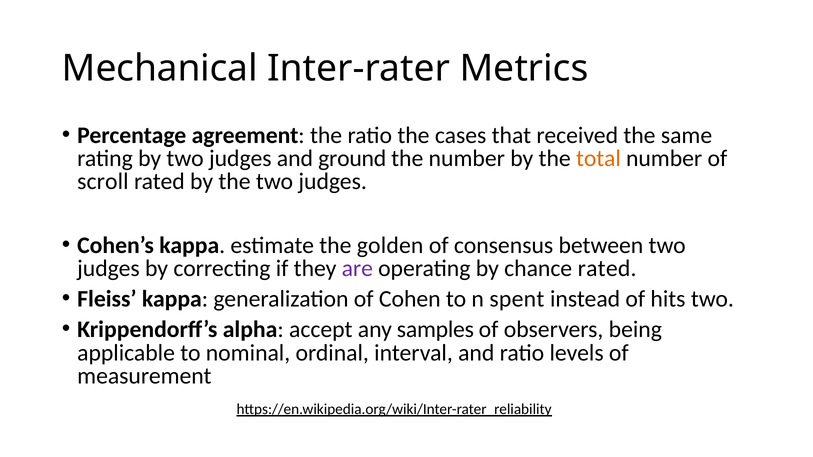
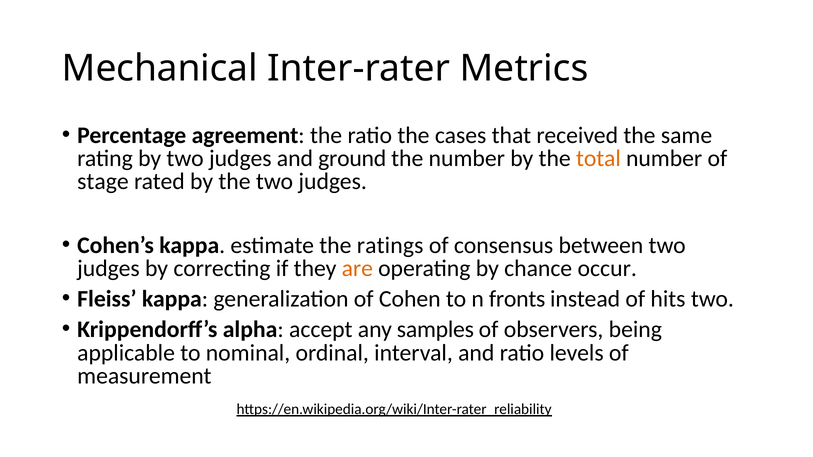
scroll: scroll -> stage (103, 182)
golden: golden -> ratings (390, 245)
are colour: purple -> orange (357, 269)
chance rated: rated -> occur (607, 269)
spent: spent -> fronts (517, 299)
